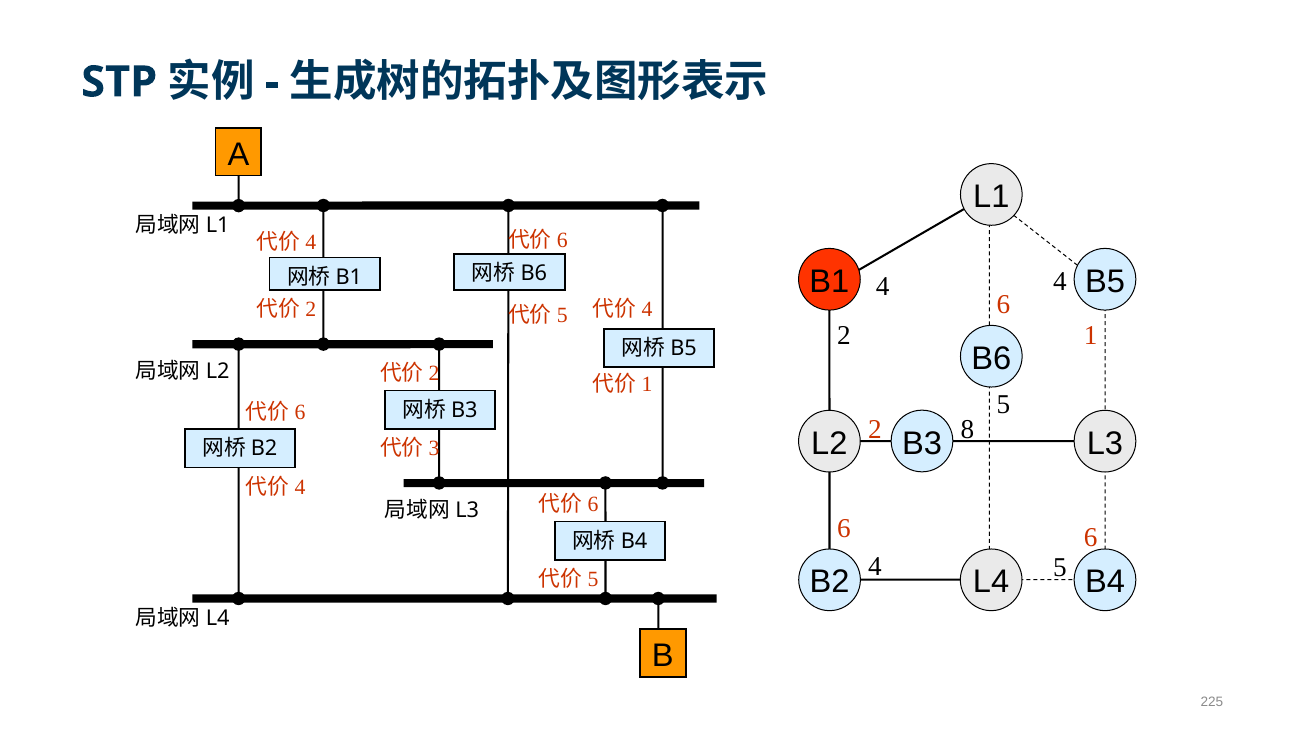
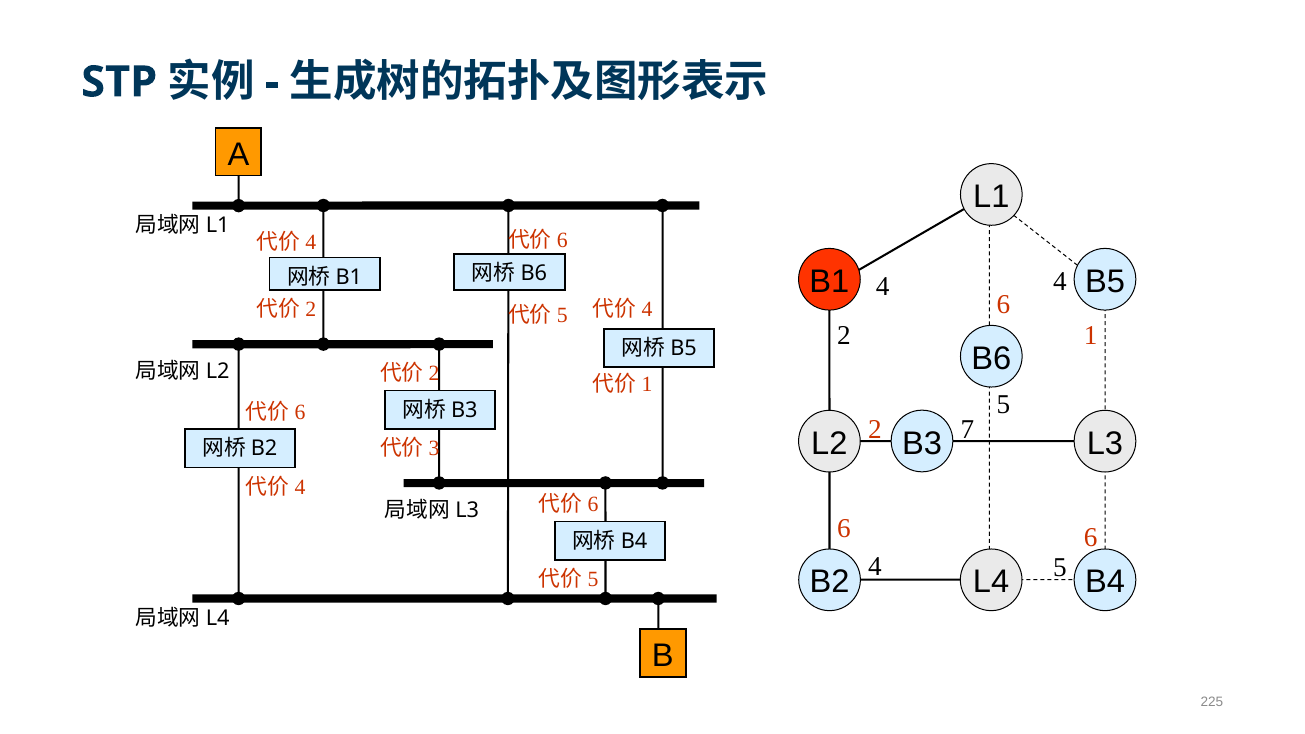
8: 8 -> 7 (967, 429)
